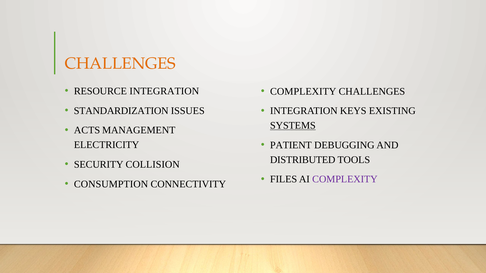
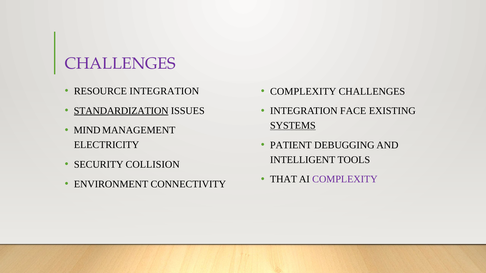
CHALLENGES colour: orange -> purple (120, 64)
STANDARDIZATION underline: none -> present (121, 111)
KEYS: KEYS -> FACE (353, 111)
ACTS: ACTS -> MIND (87, 130)
DISTRIBUTED: DISTRIBUTED -> INTELLIGENT (303, 160)
FILES: FILES -> THAT (284, 180)
CONSUMPTION: CONSUMPTION -> ENVIRONMENT (111, 184)
